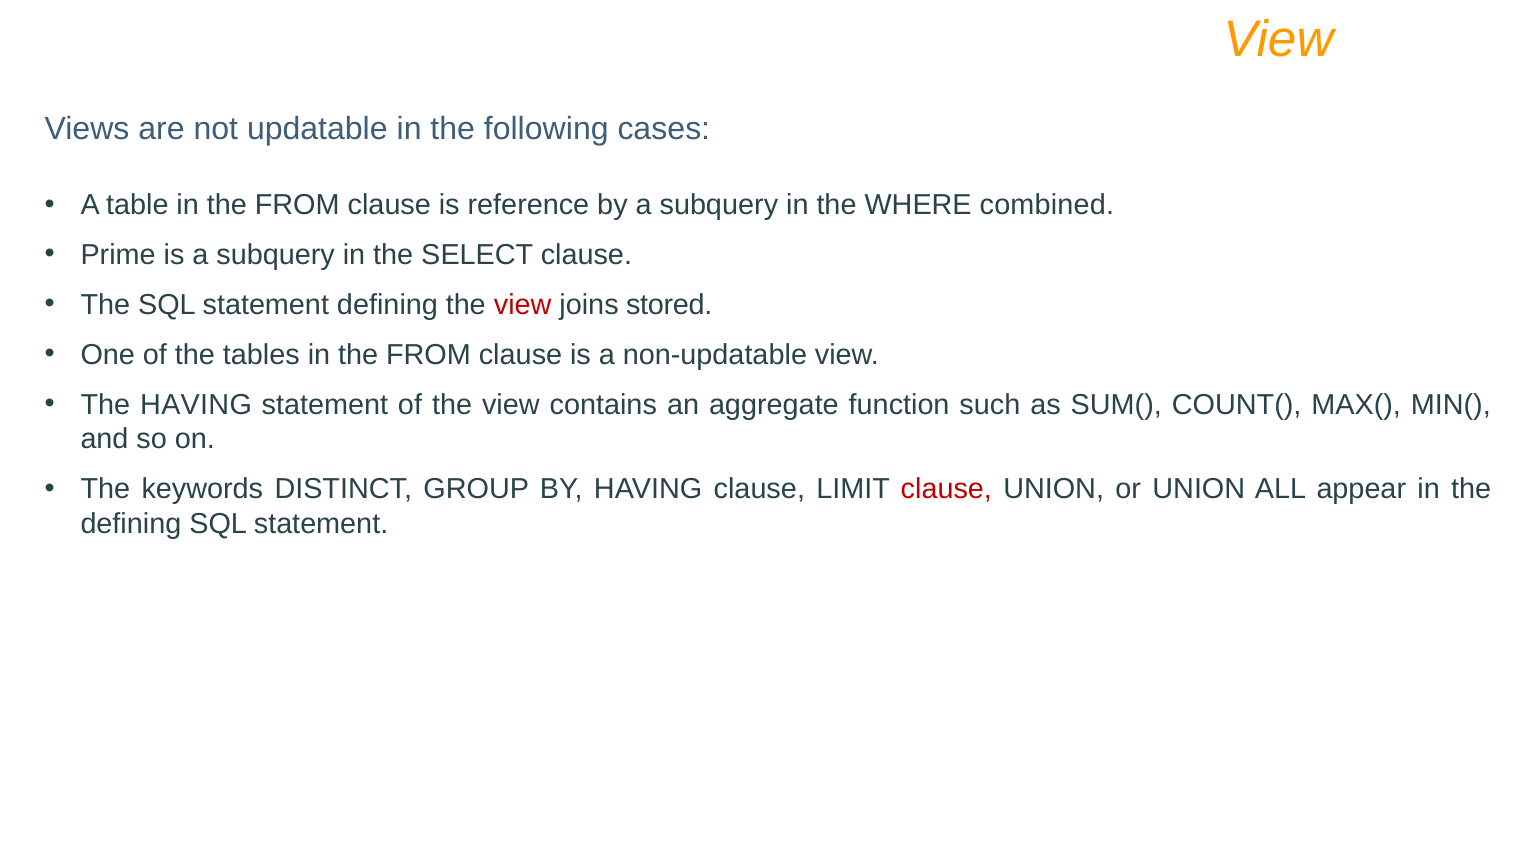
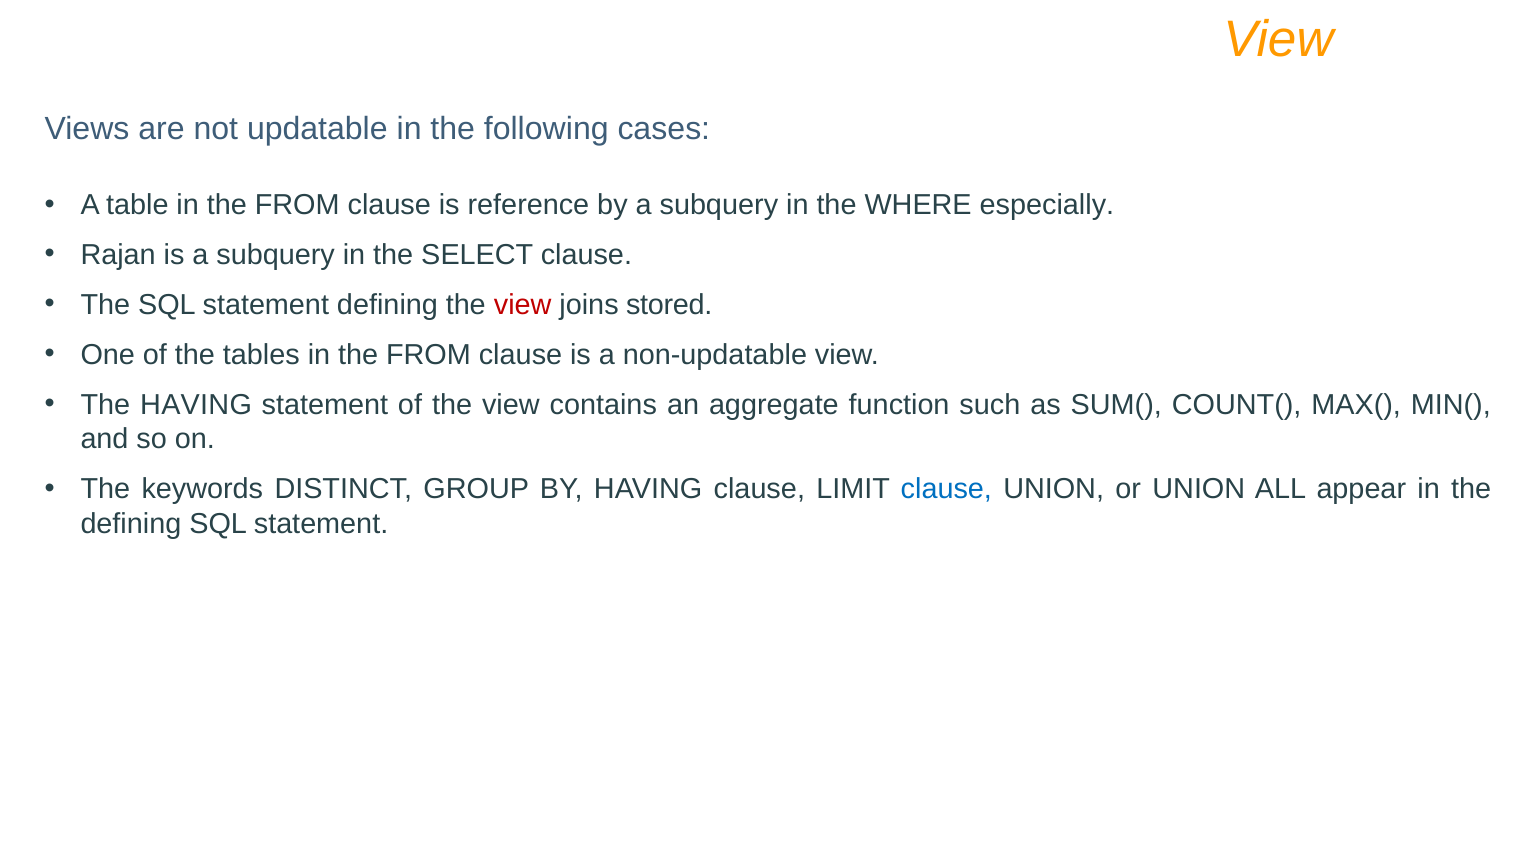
combined: combined -> especially (1047, 205)
Prime: Prime -> Rajan (118, 255)
clause colour: red -> blue (946, 489)
